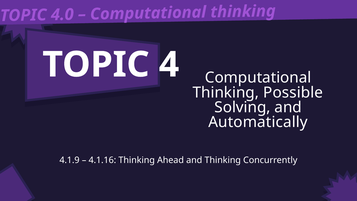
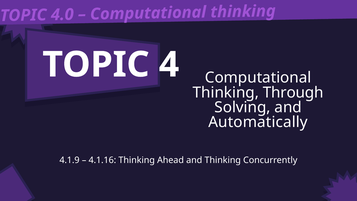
Possible: Possible -> Through (293, 92)
